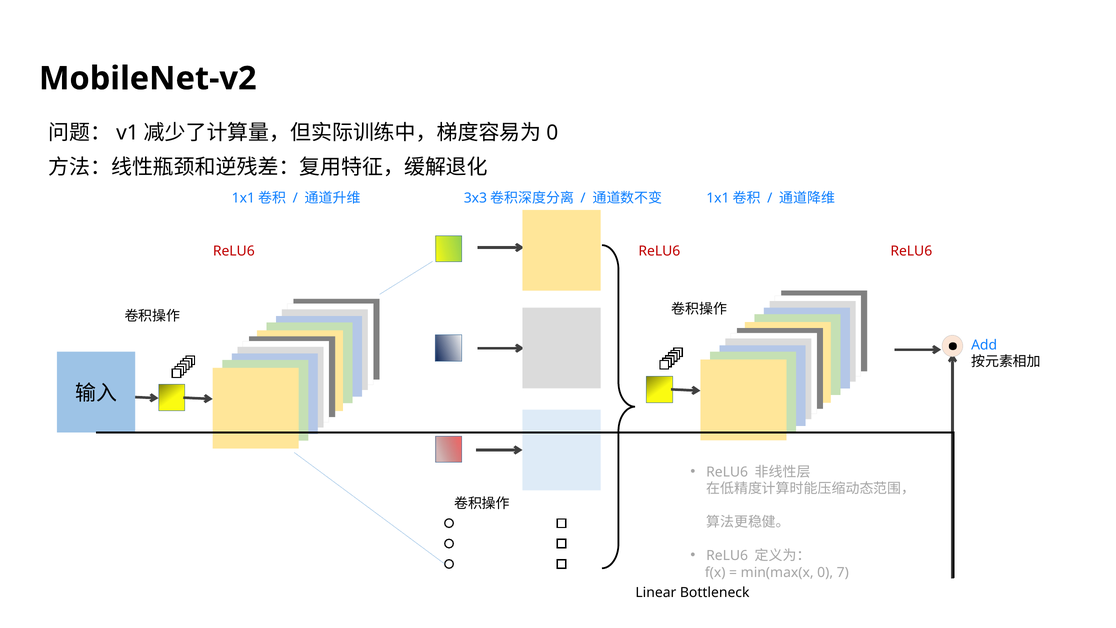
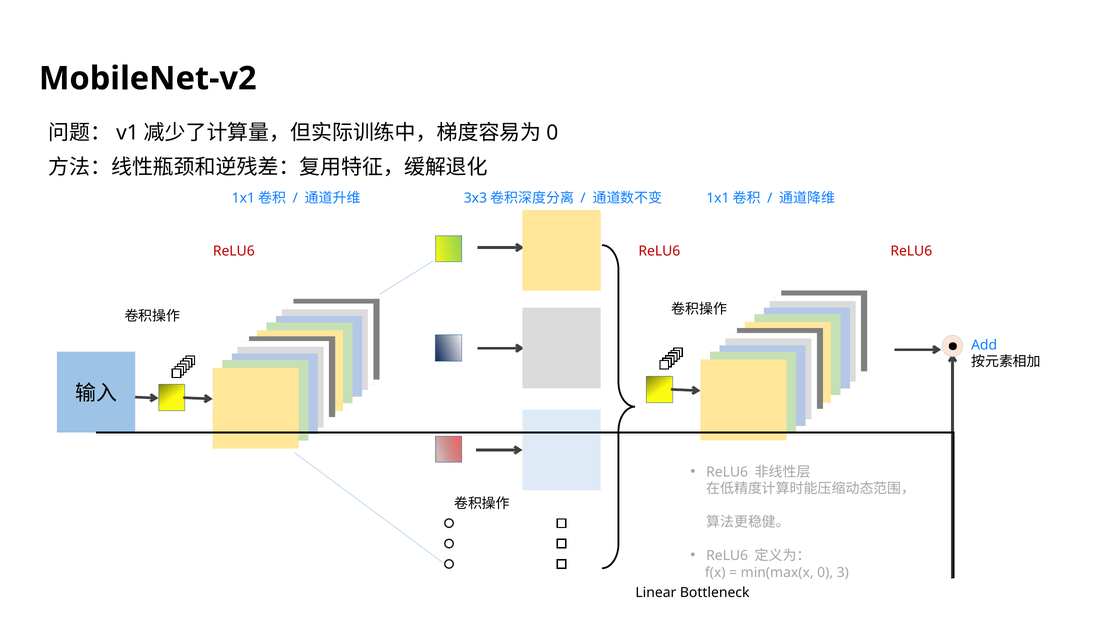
7: 7 -> 3 (843, 572)
